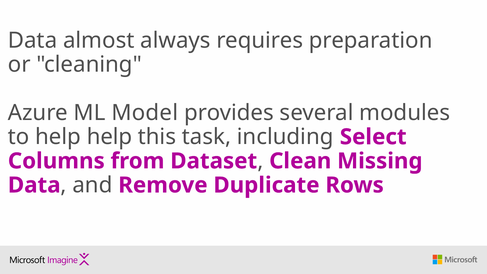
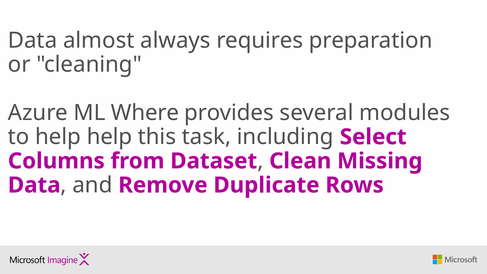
Model: Model -> Where (145, 113)
